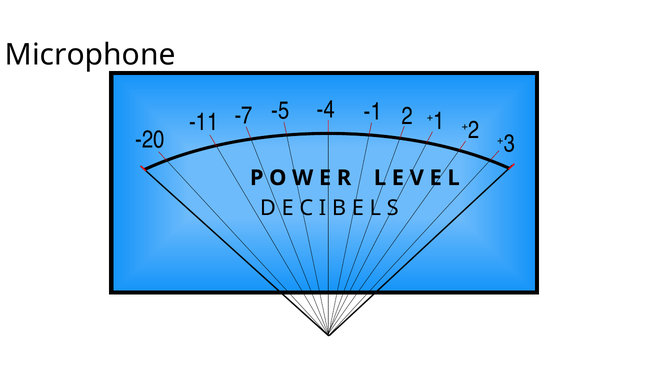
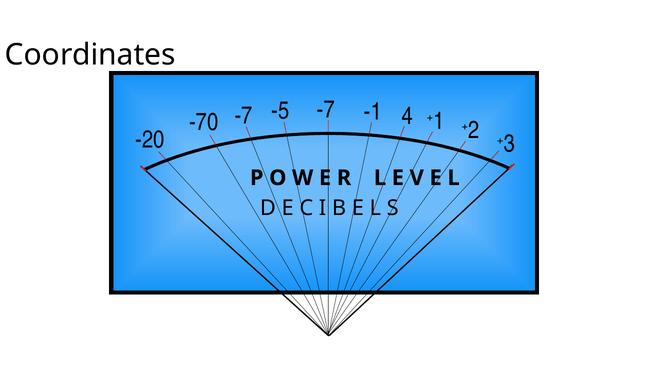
Microphone: Microphone -> Coordinates (90, 55)
-11: -11 -> -70 (204, 122)
-5 -4: -4 -> -7 (326, 110)
2: 2 -> 4 (407, 116)
